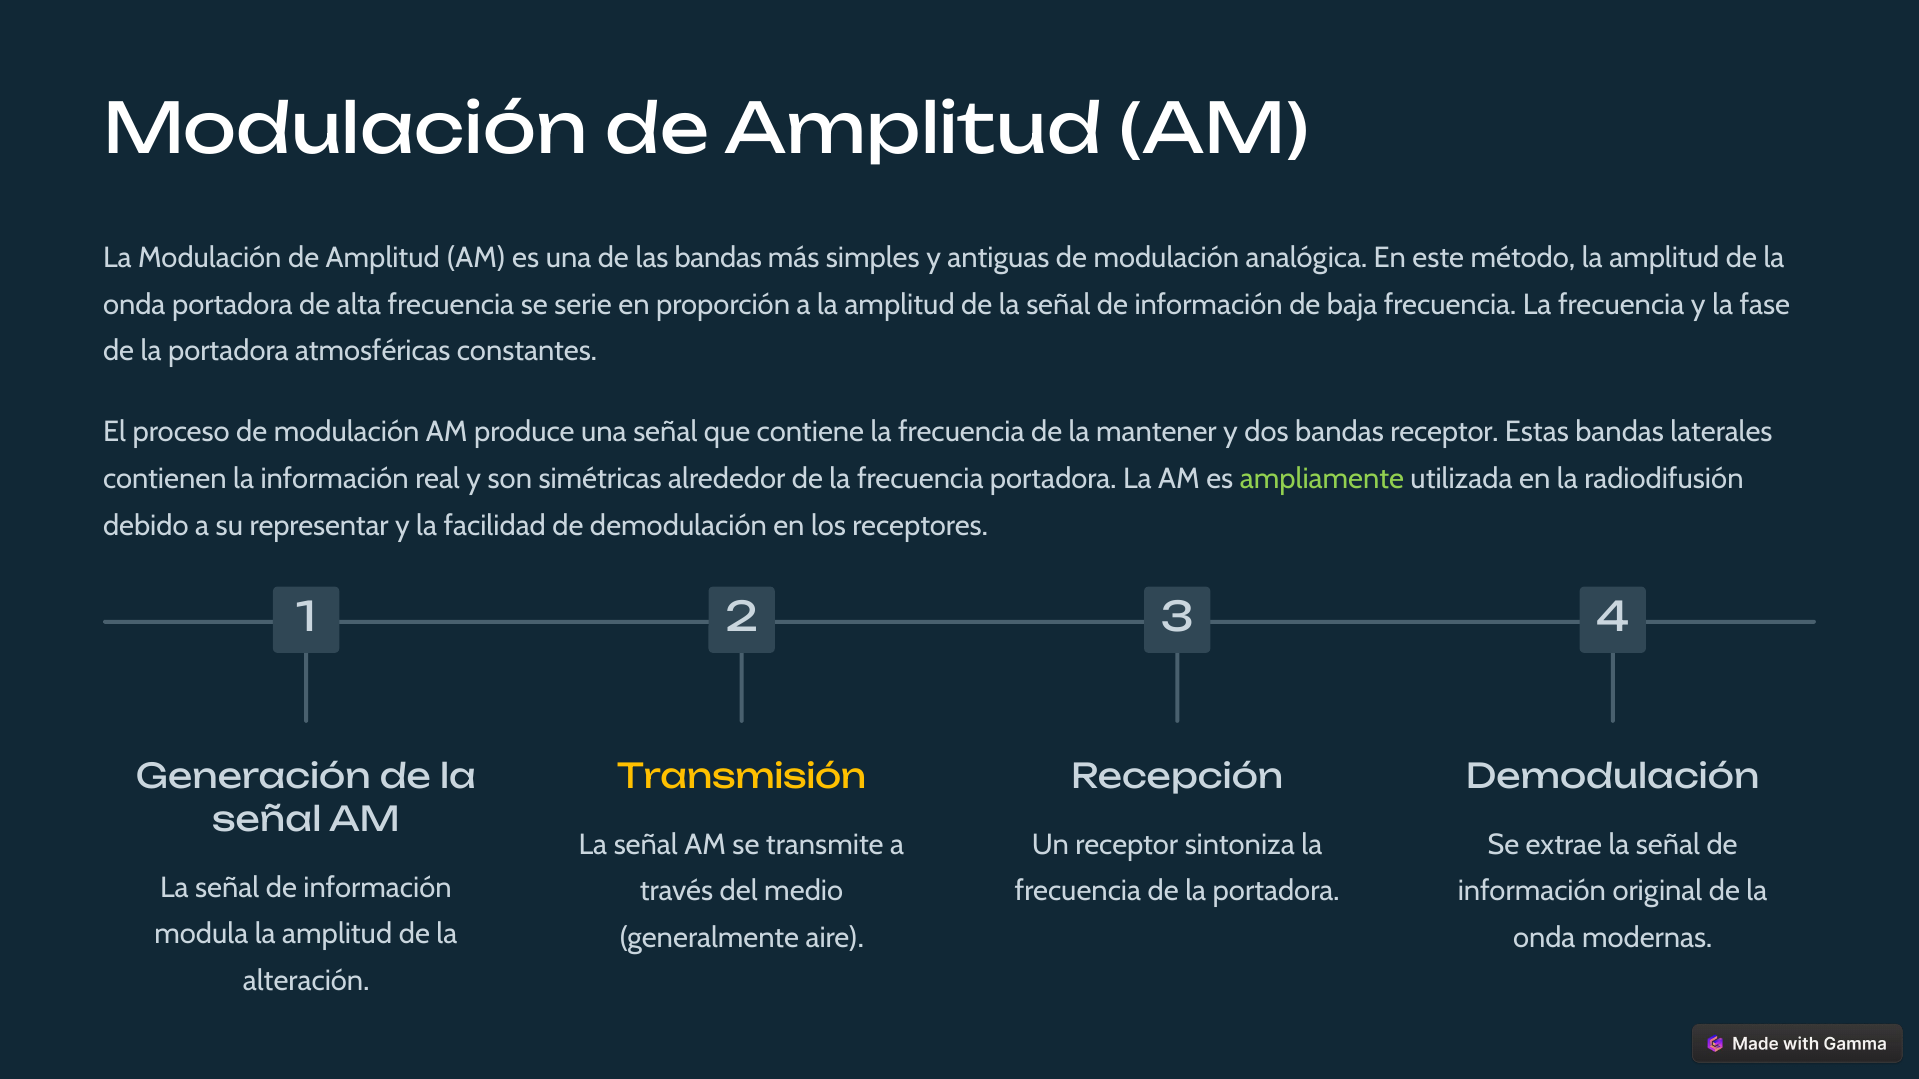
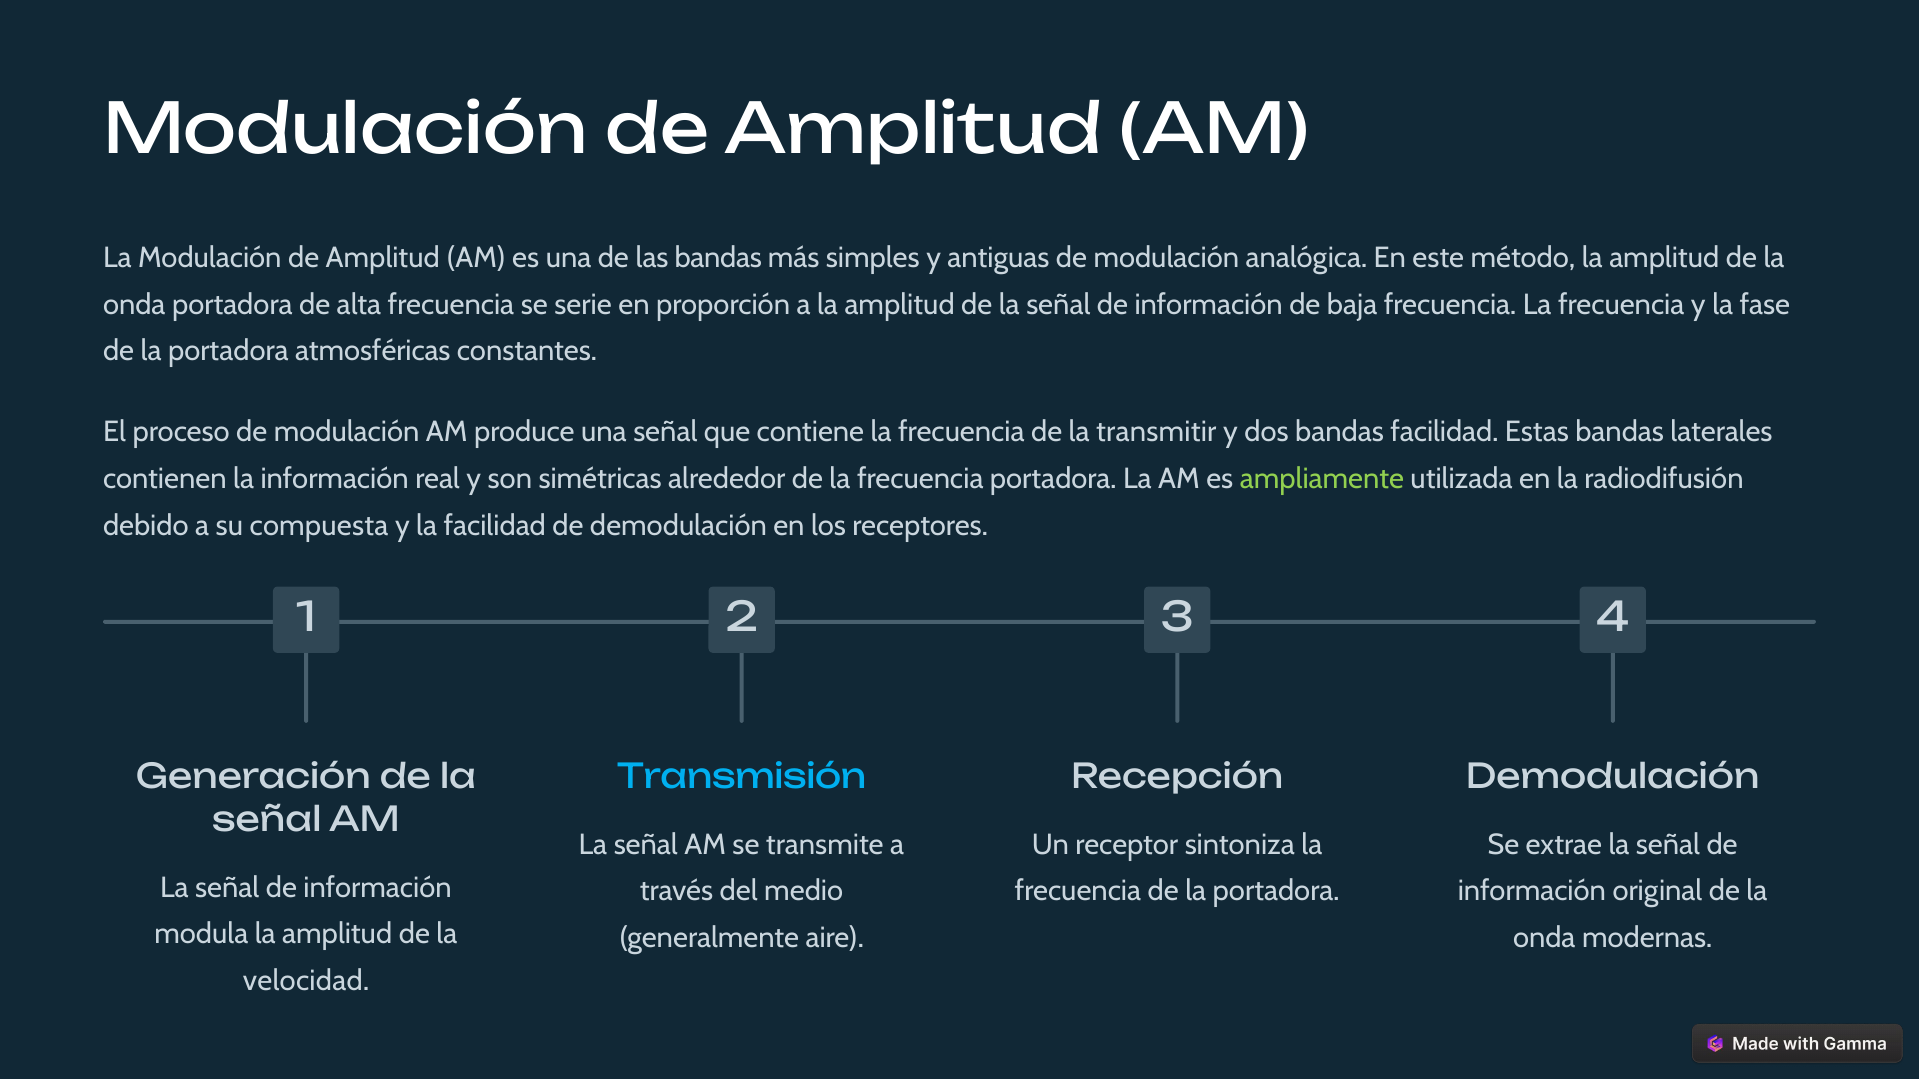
mantener: mantener -> transmitir (1156, 433)
bandas receptor: receptor -> facilidad (1444, 433)
representar: representar -> compuesta (319, 526)
Transmisión colour: yellow -> light blue (742, 778)
alteración: alteración -> velocidad (306, 981)
